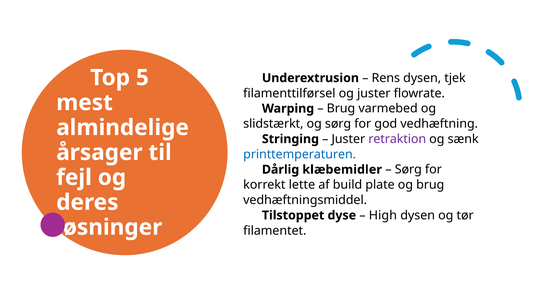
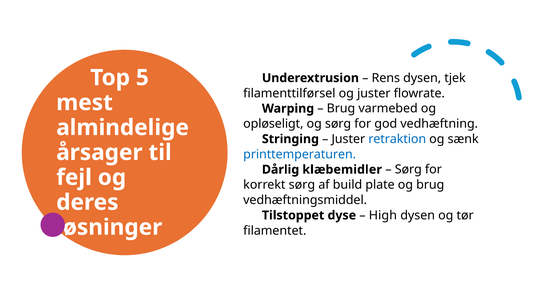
slidstærkt: slidstærkt -> opløseligt (273, 124)
retraktion colour: purple -> blue (397, 139)
korrekt lette: lette -> sørg (302, 185)
